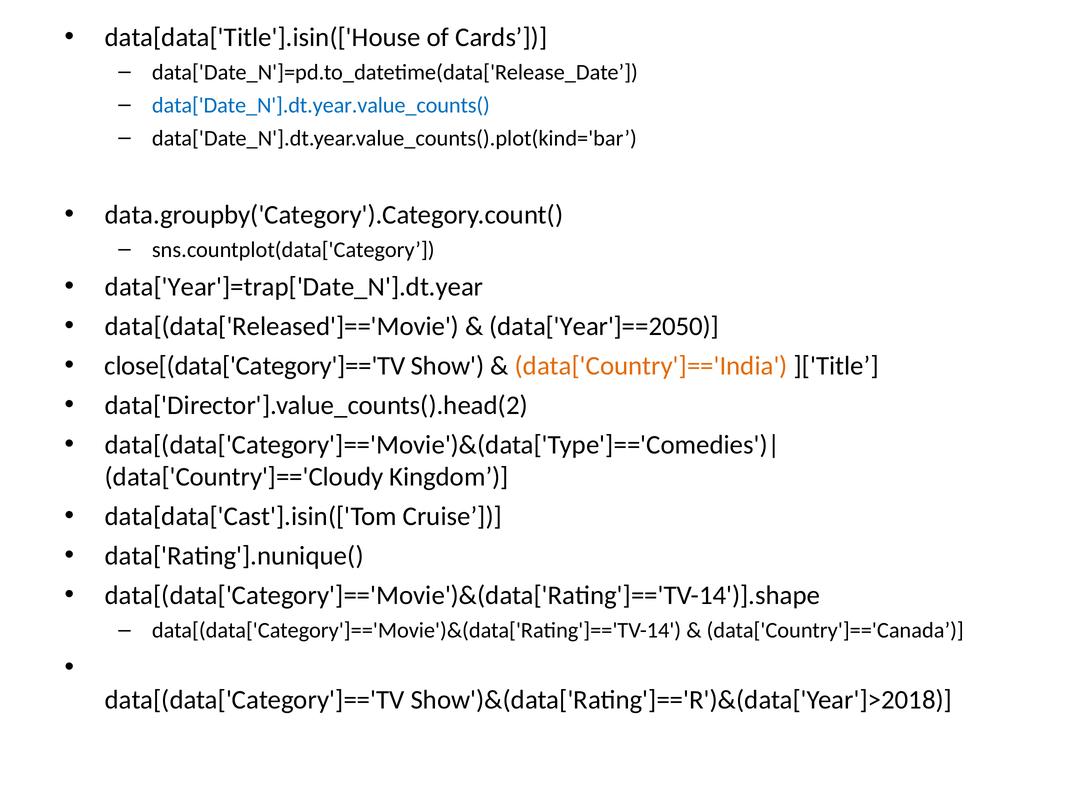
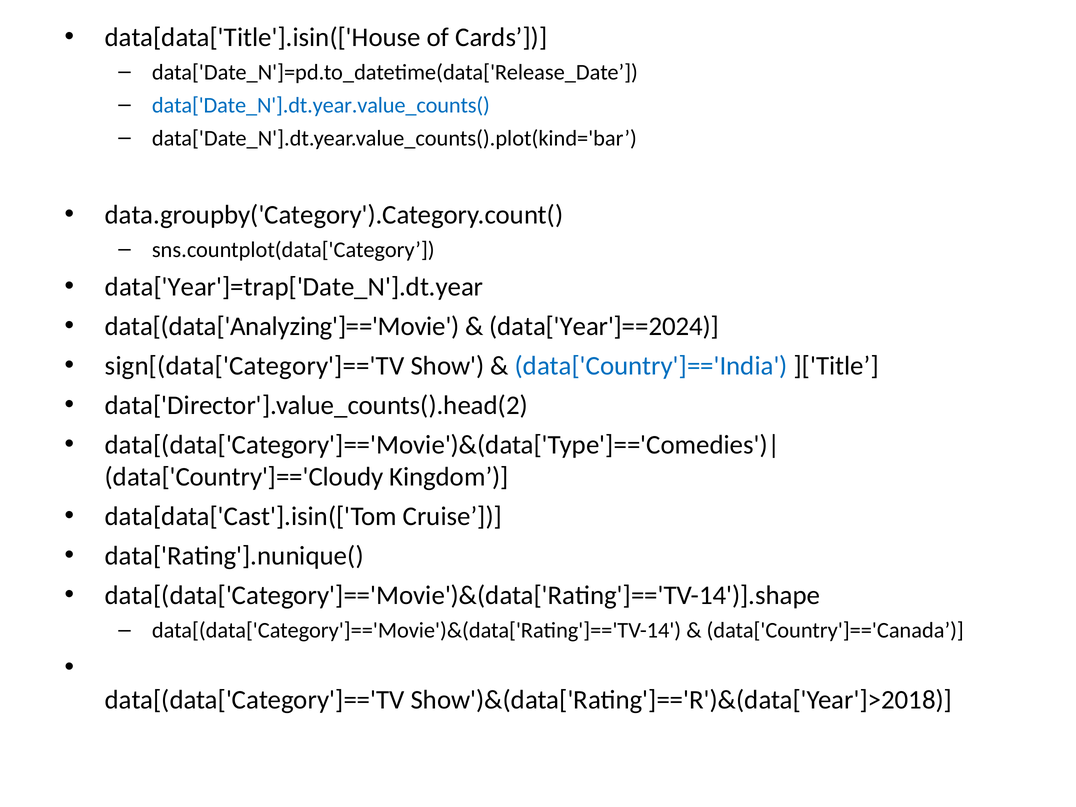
data[(data['Released']=='Movie: data[(data['Released']=='Movie -> data[(data['Analyzing']=='Movie (282, 326)
data['Year']==2050: data['Year']==2050 -> data['Year']==2024 (604, 326)
close[(data['Category']=='TV: close[(data['Category']=='TV -> sign[(data['Category']=='TV (255, 366)
data['Country']=='India colour: orange -> blue (651, 366)
